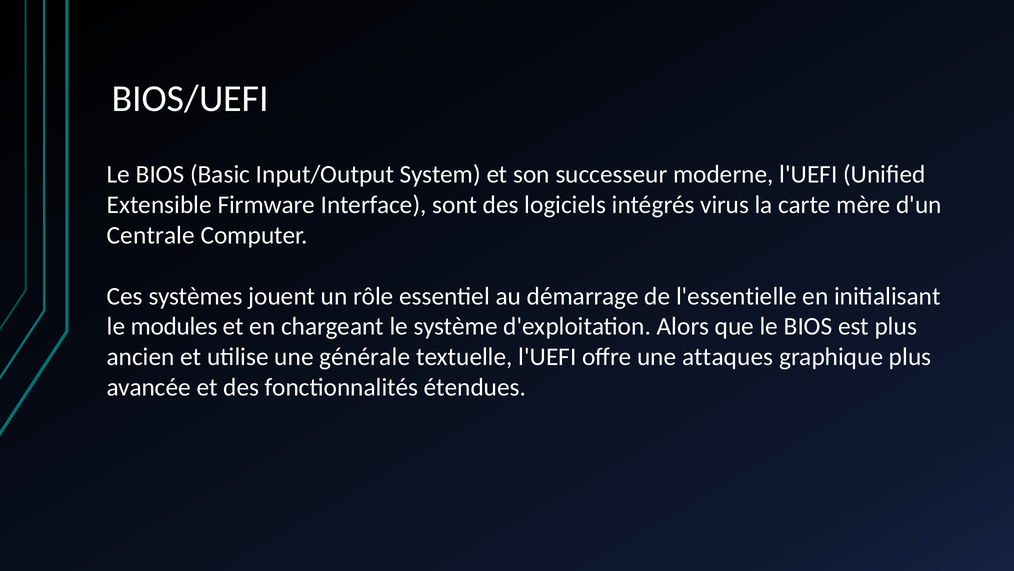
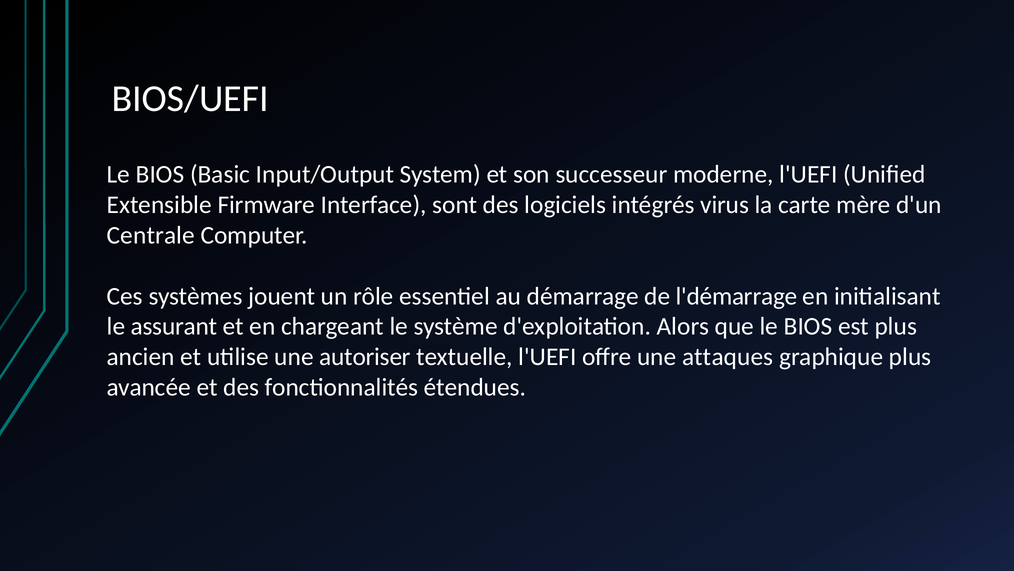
l'essentielle: l'essentielle -> l'démarrage (737, 296)
modules: modules -> assurant (174, 326)
générale: générale -> autoriser (365, 357)
